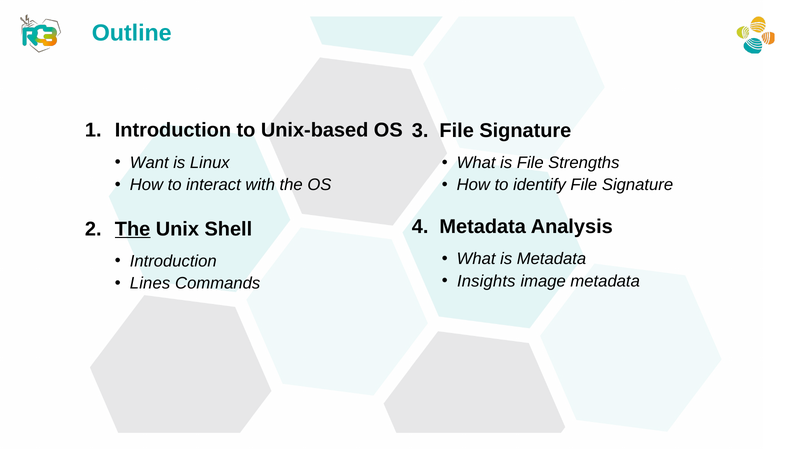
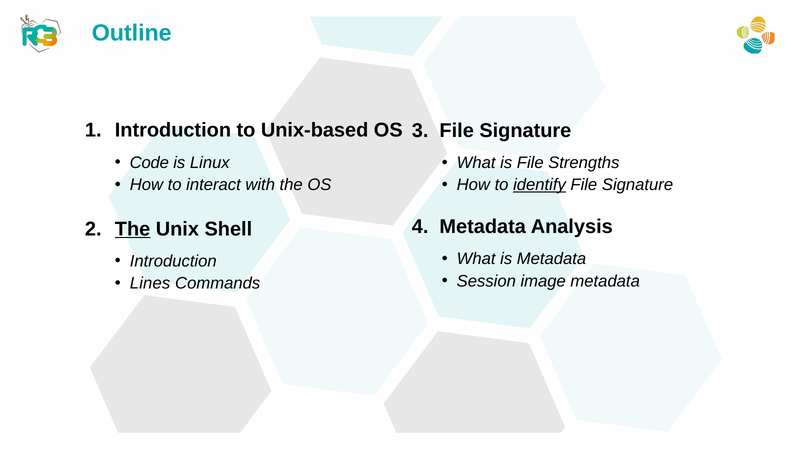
Want: Want -> Code (149, 163)
identify underline: none -> present (539, 185)
Insights: Insights -> Session (486, 281)
